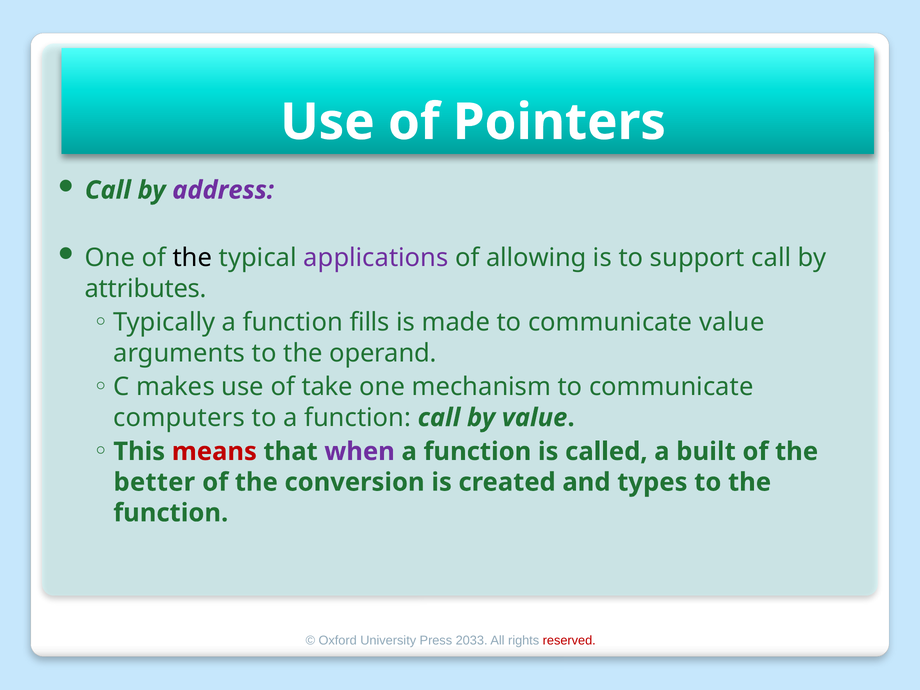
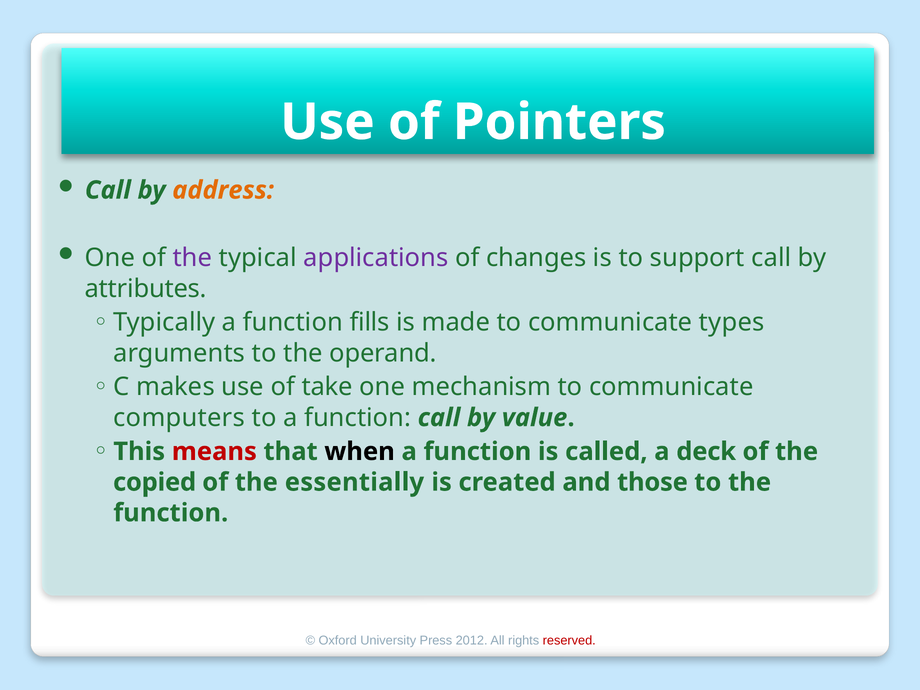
address colour: purple -> orange (223, 190)
the colour: black -> purple (192, 258)
allowing: allowing -> changes (536, 258)
communicate value: value -> types (732, 322)
when colour: purple -> black (360, 452)
built: built -> deck (706, 452)
better: better -> copied (155, 482)
conversion: conversion -> essentially (354, 482)
types: types -> those (653, 482)
2033: 2033 -> 2012 (472, 640)
